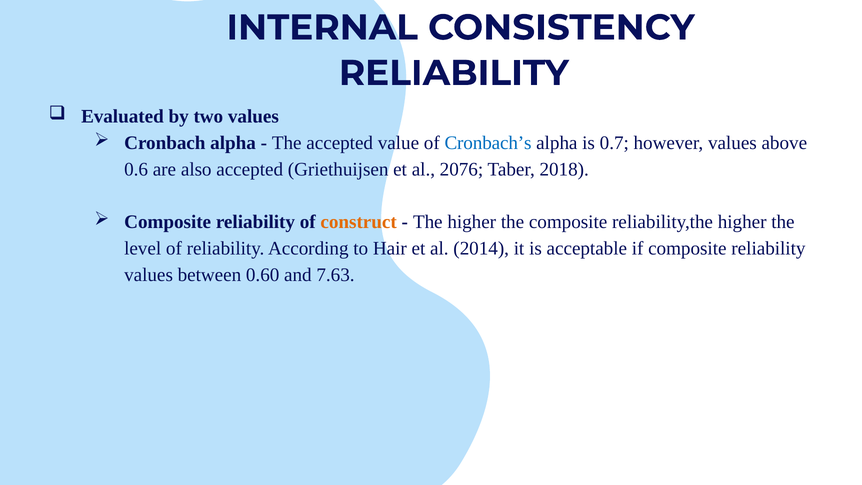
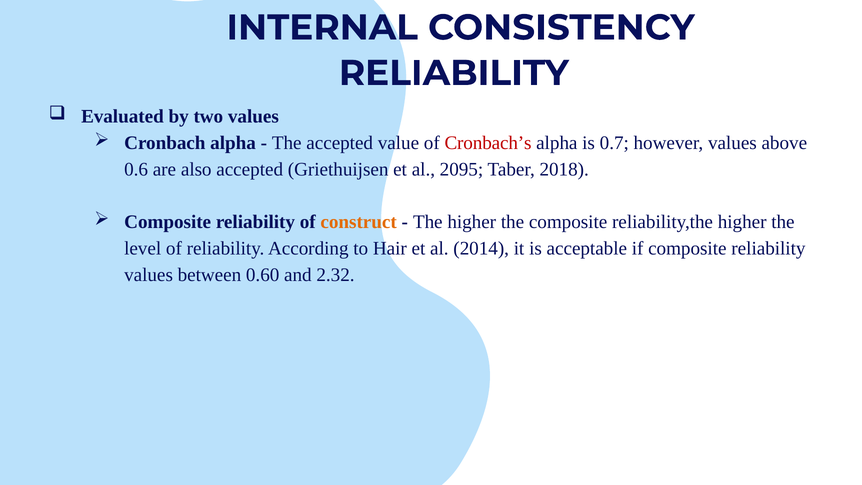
Cronbach’s colour: blue -> red (488, 143)
2076: 2076 -> 2095 (461, 169)
7.63: 7.63 -> 2.32 (336, 275)
